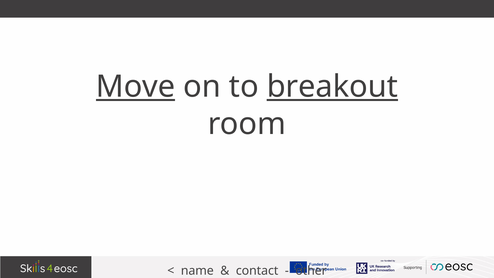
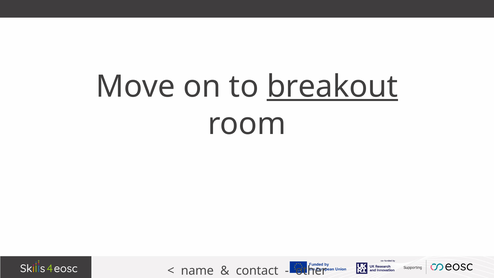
Move underline: present -> none (136, 87)
